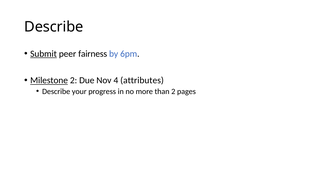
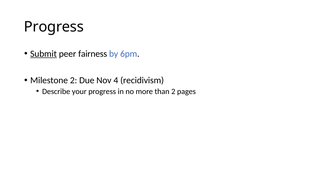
Describe: Describe -> Progress (54, 27)
Milestone underline: present -> none (49, 80)
attributes: attributes -> recidivism (142, 80)
